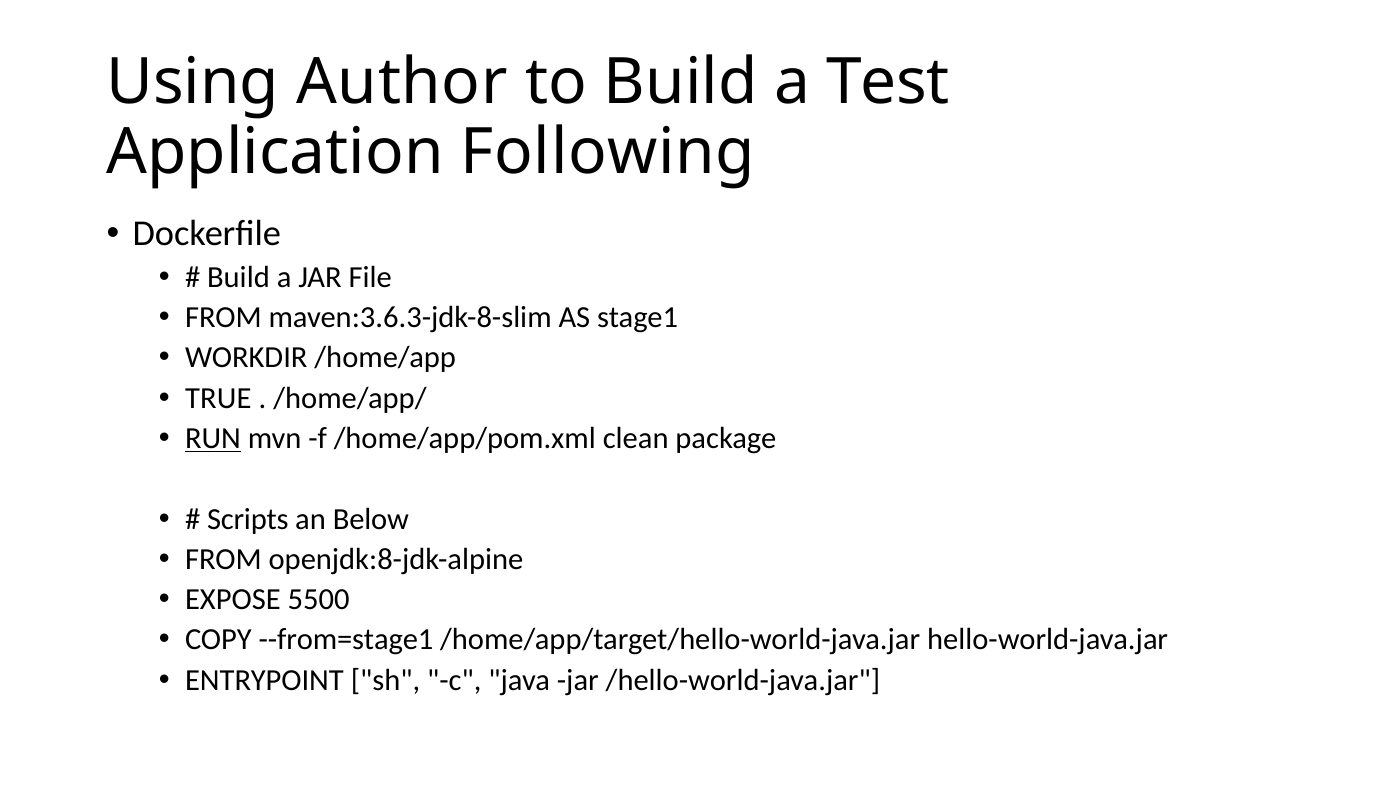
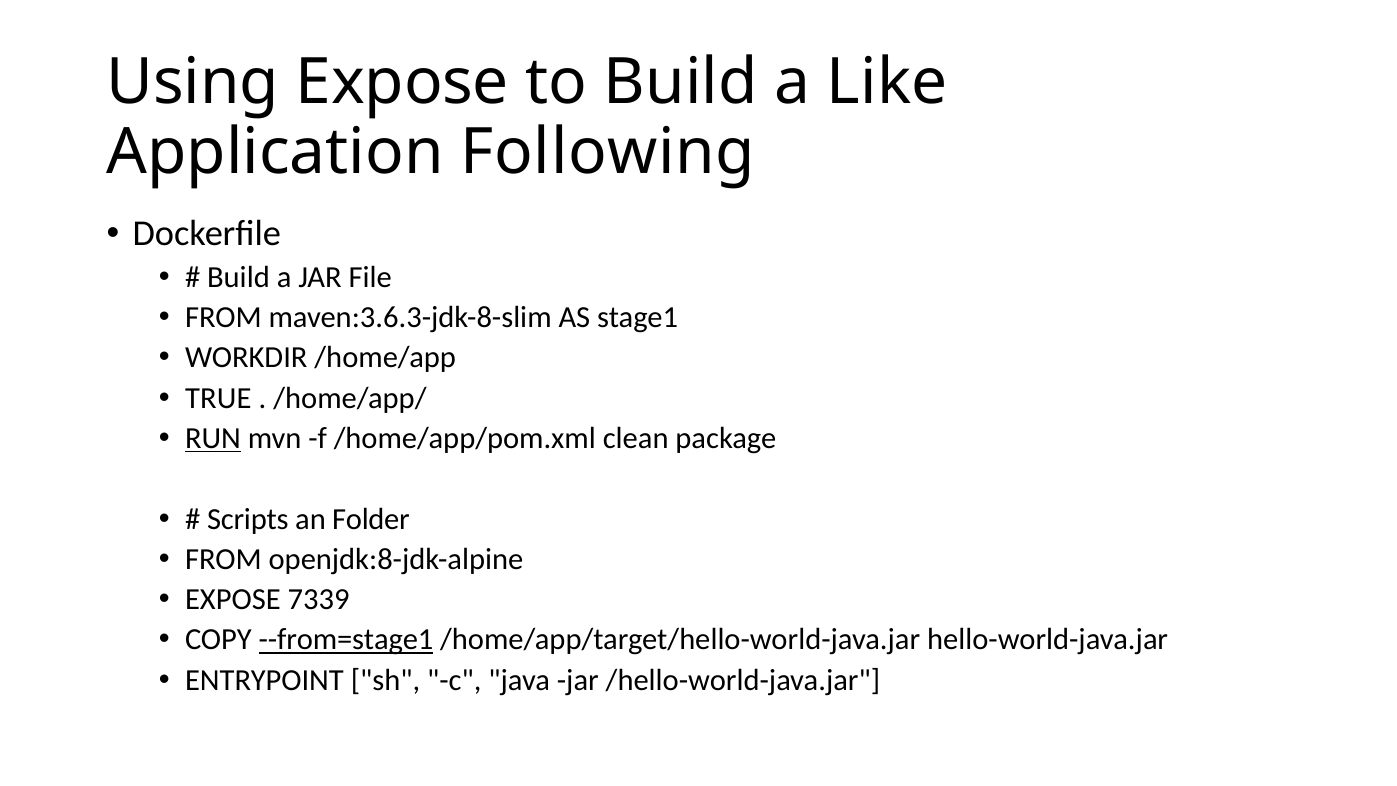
Using Author: Author -> Expose (402, 83)
Test: Test -> Like (887, 83)
Below: Below -> Folder (371, 519)
5500: 5500 -> 7339 (319, 599)
--from=stage1 underline: none -> present (346, 640)
